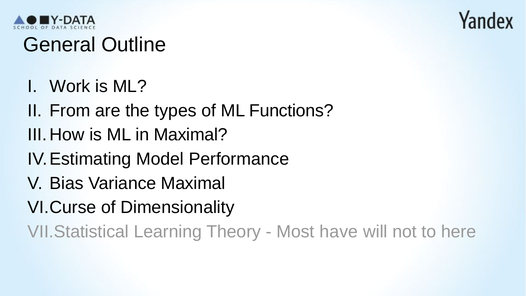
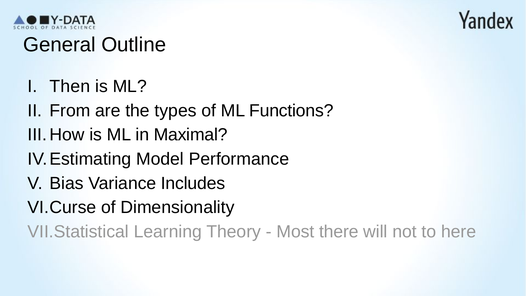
Work: Work -> Then (70, 86)
Variance Maximal: Maximal -> Includes (193, 183)
have: have -> there (339, 232)
